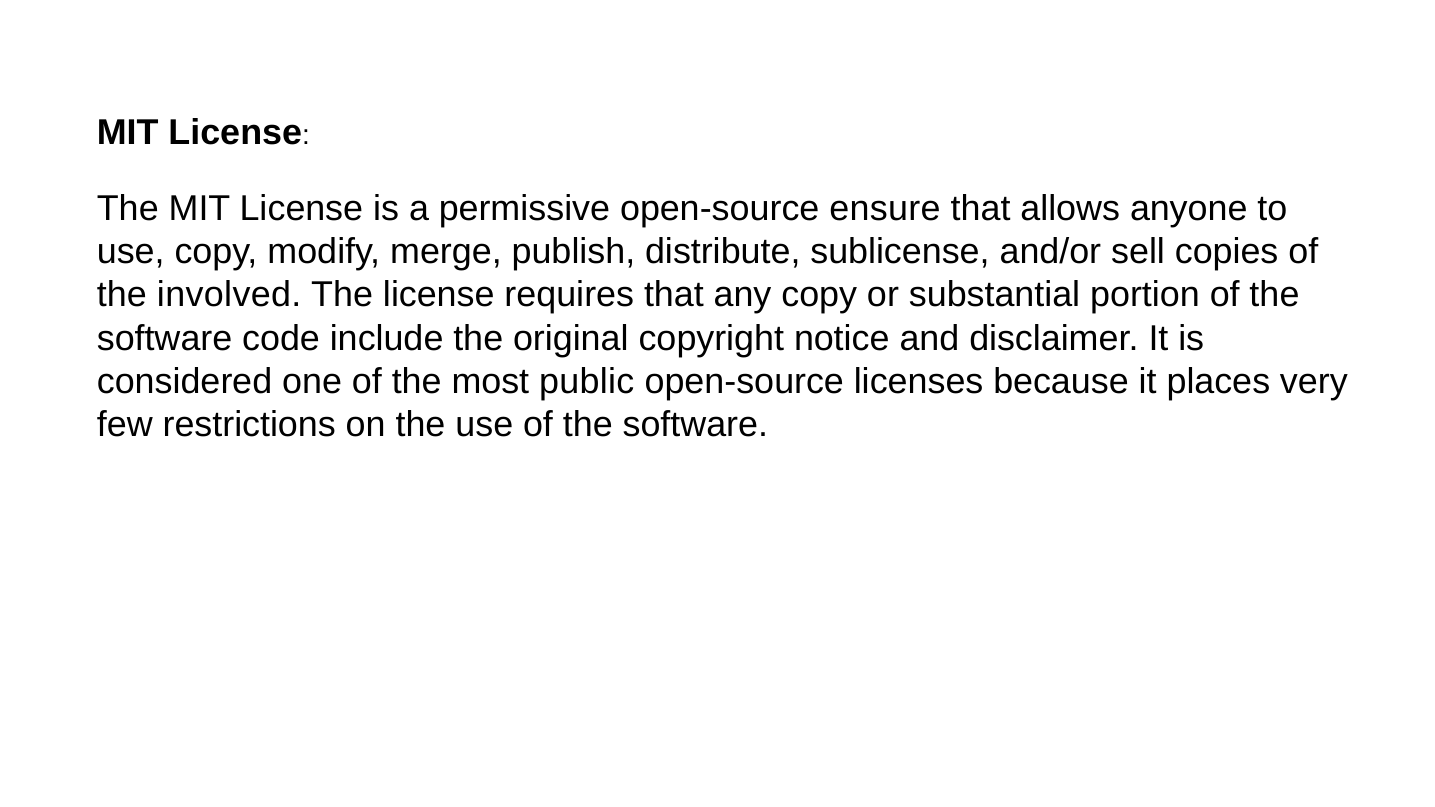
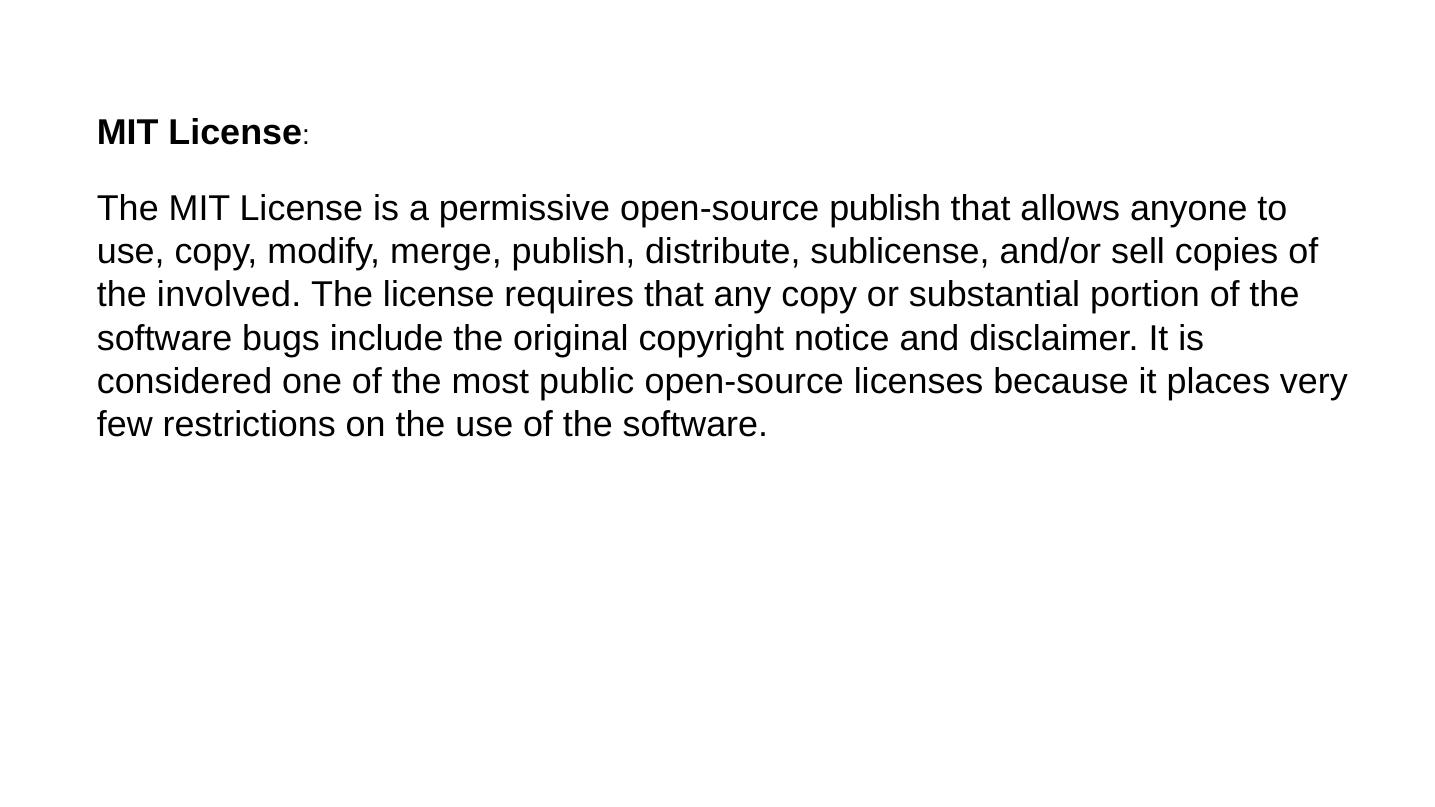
open-source ensure: ensure -> publish (885, 209)
code: code -> bugs (281, 338)
